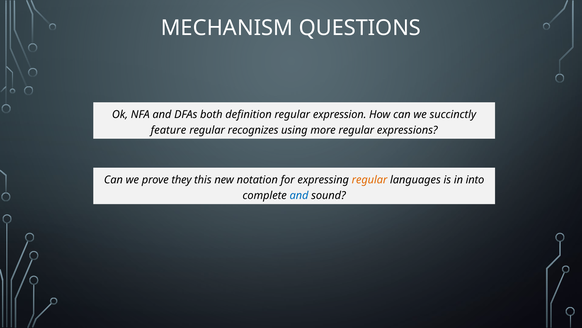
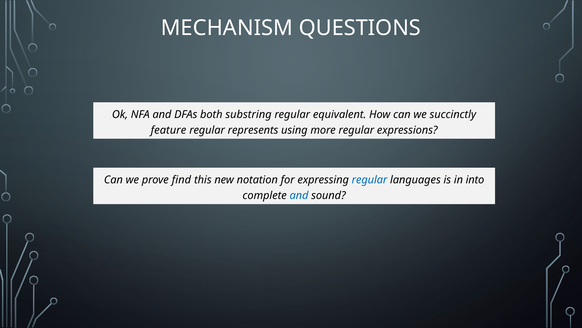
definition: definition -> substring (248, 114)
expression: expression -> equivalent (340, 114)
recognizes: recognizes -> represents (253, 130)
they: they -> find (181, 179)
regular colour: orange -> blue (370, 179)
